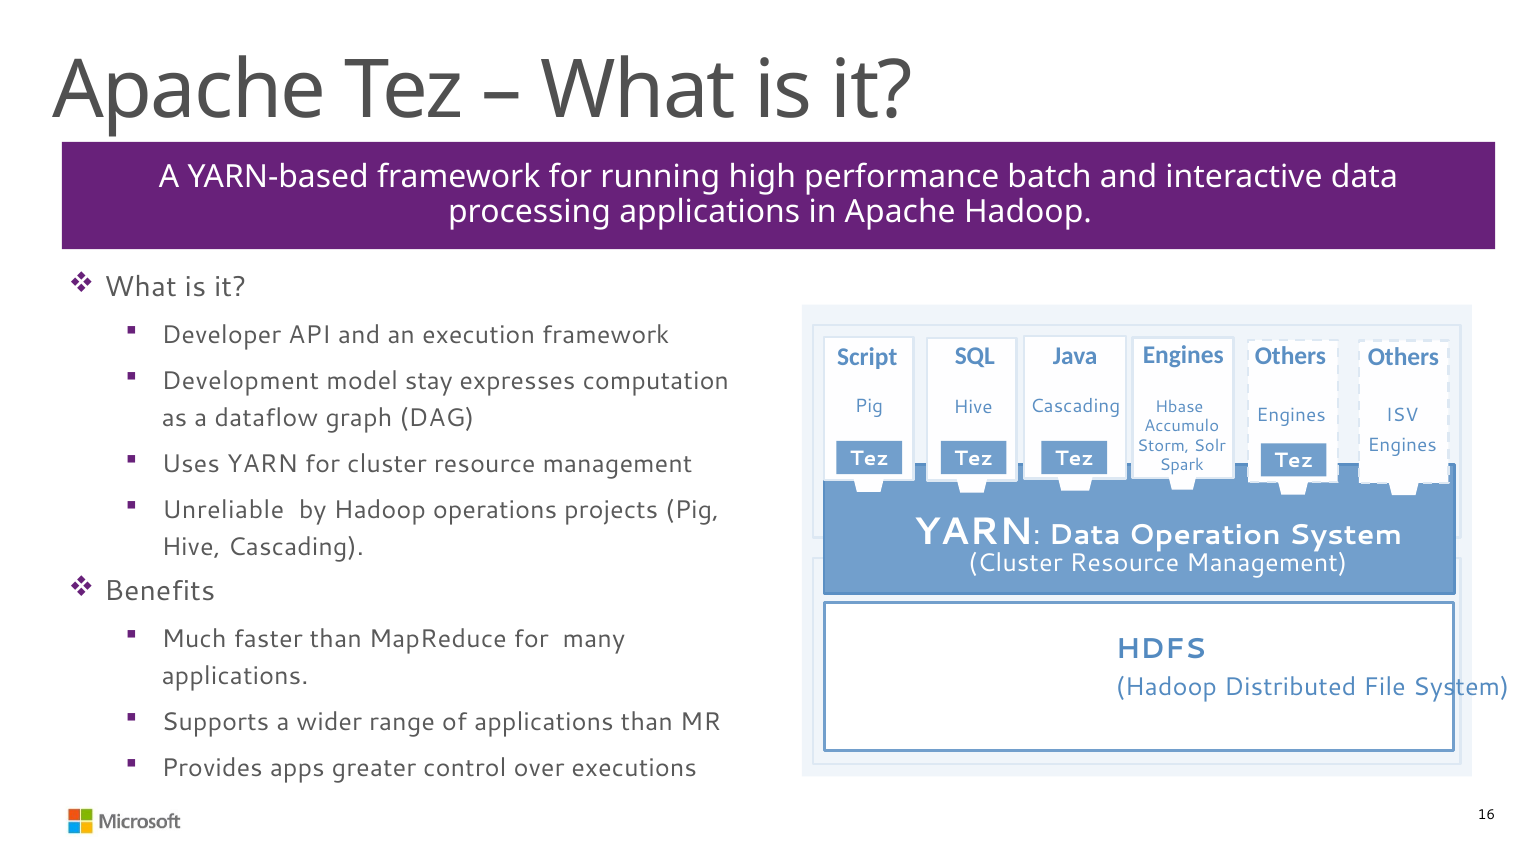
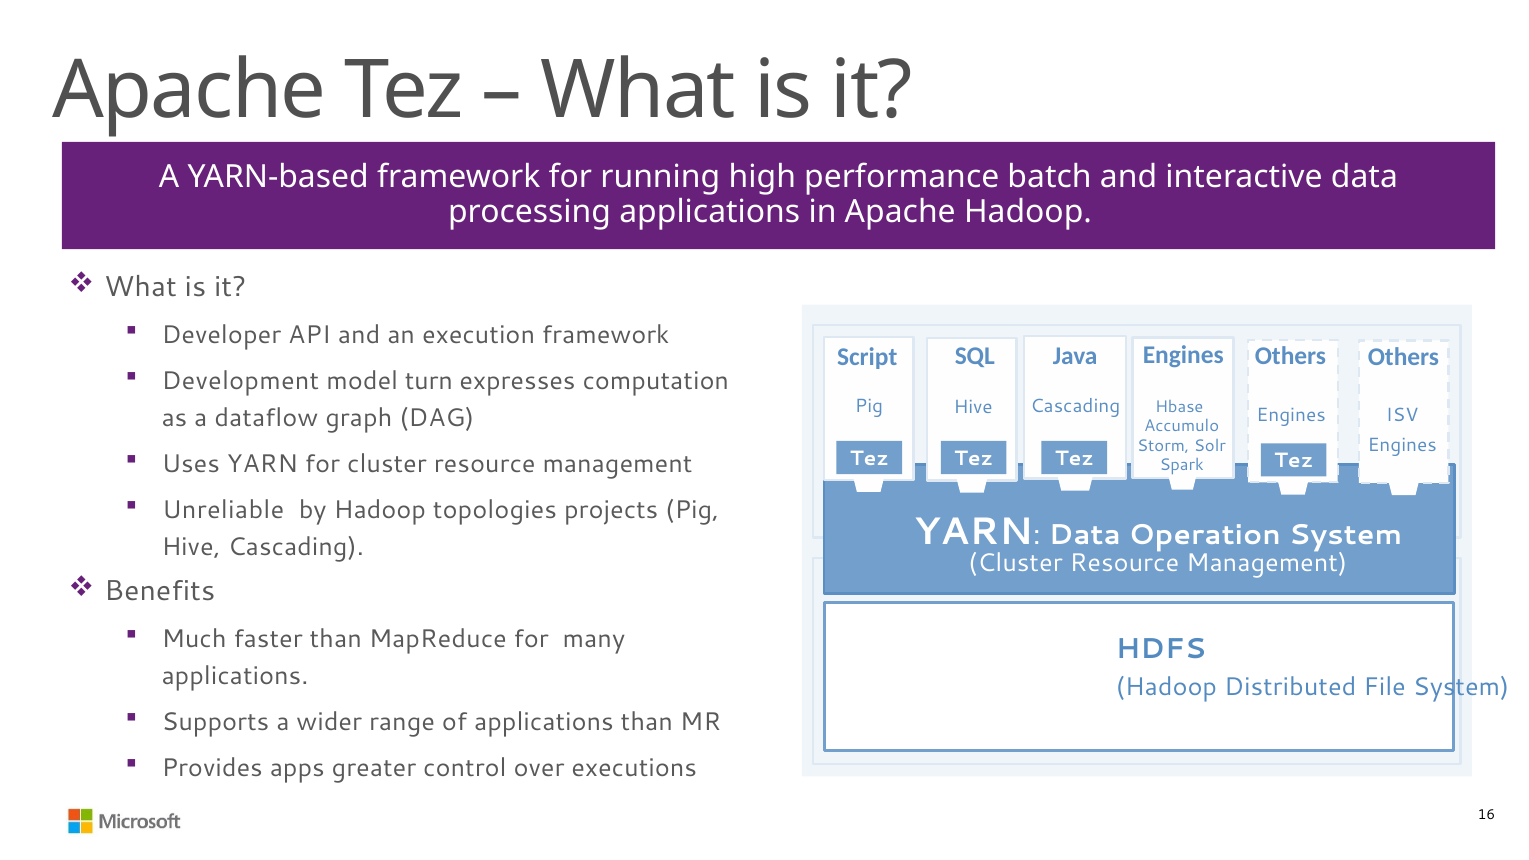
stay: stay -> turn (429, 381)
operations: operations -> topologies (495, 510)
